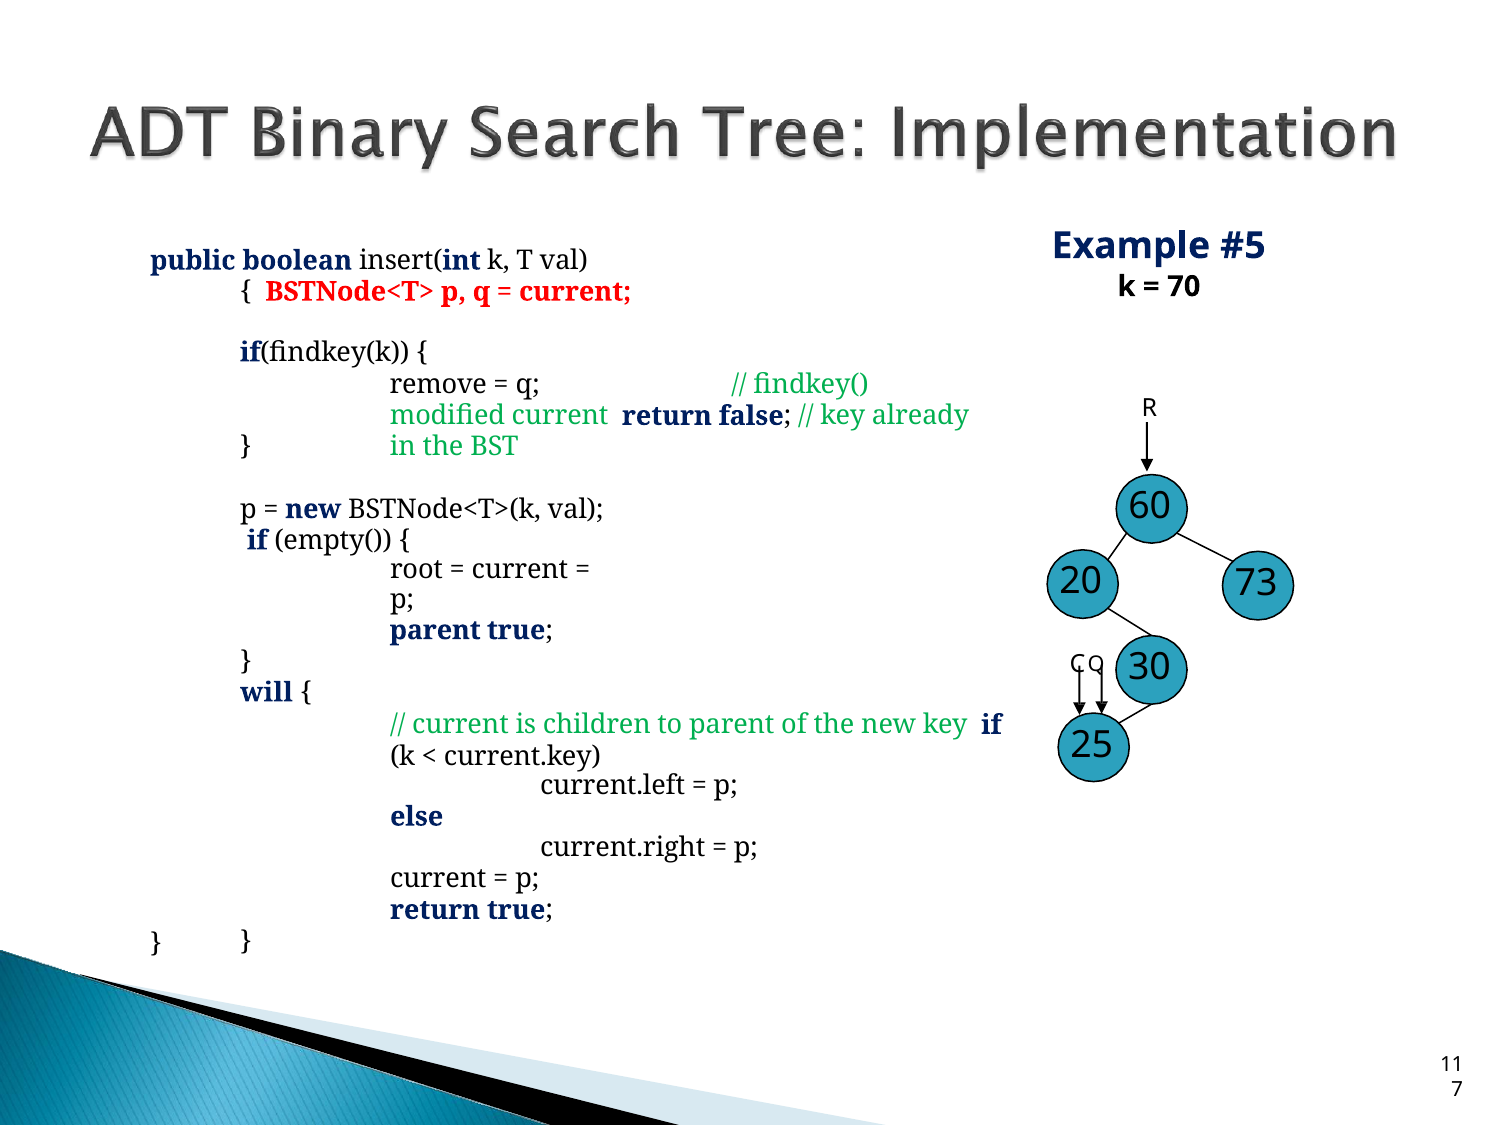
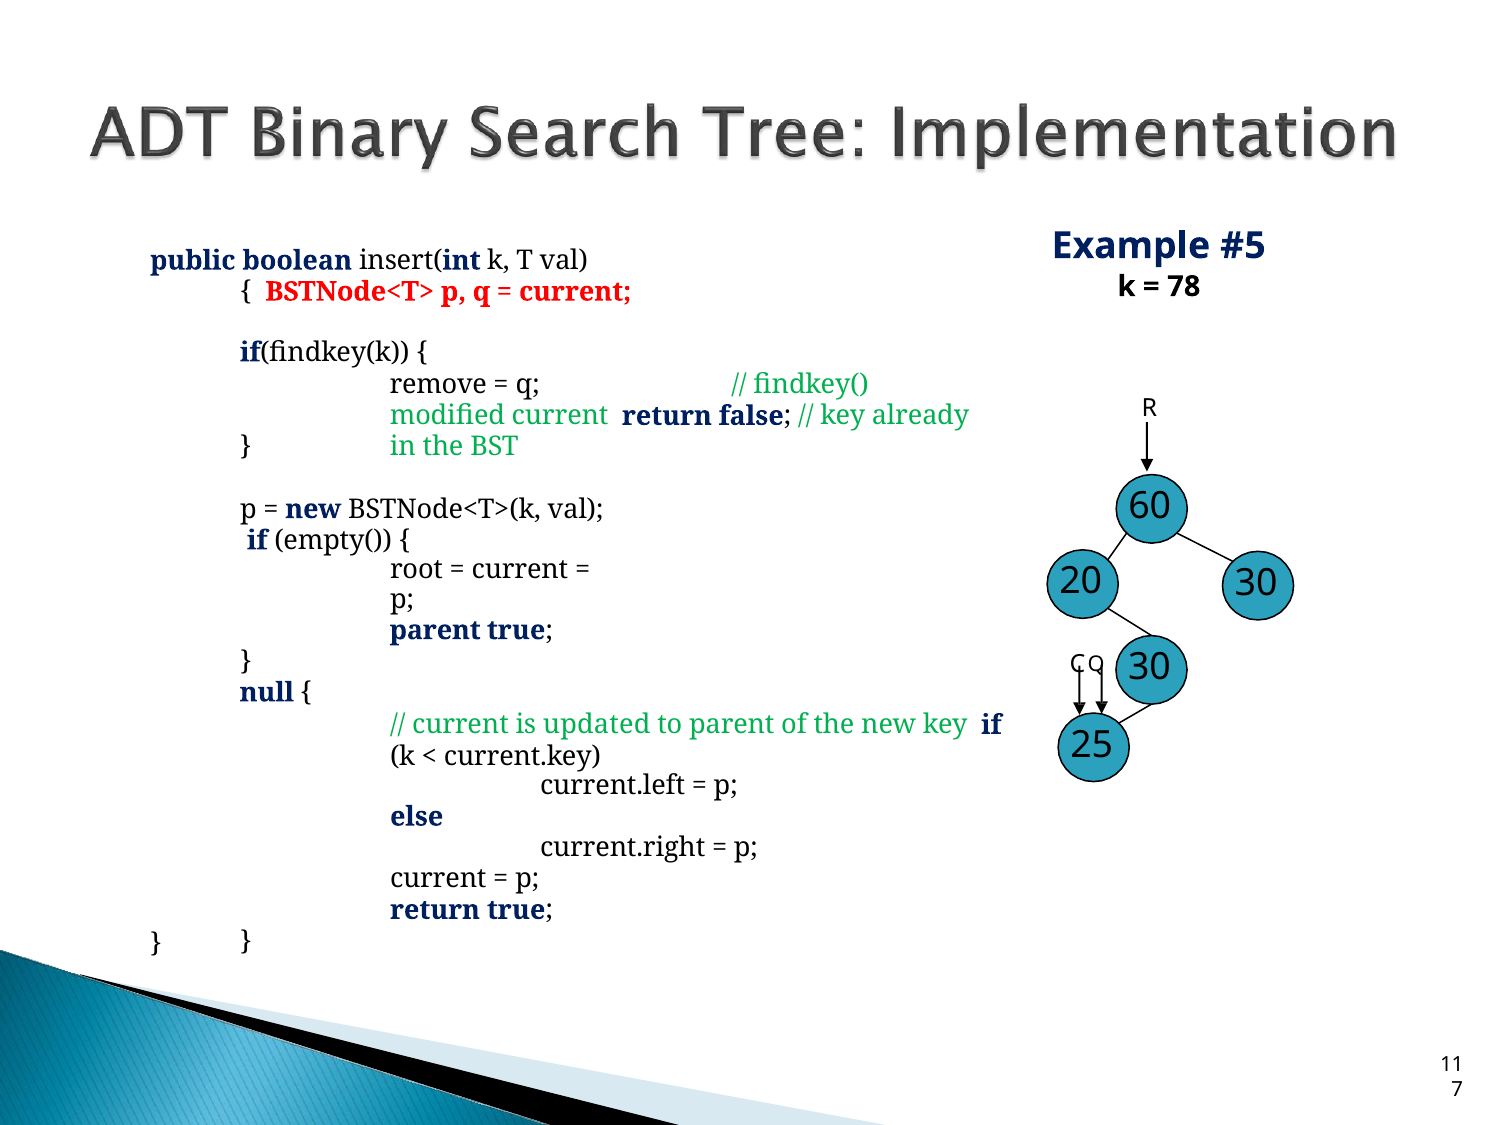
70: 70 -> 78 (1184, 286)
20 73: 73 -> 30 (1256, 583)
will: will -> null (267, 692)
children: children -> updated (597, 725)
